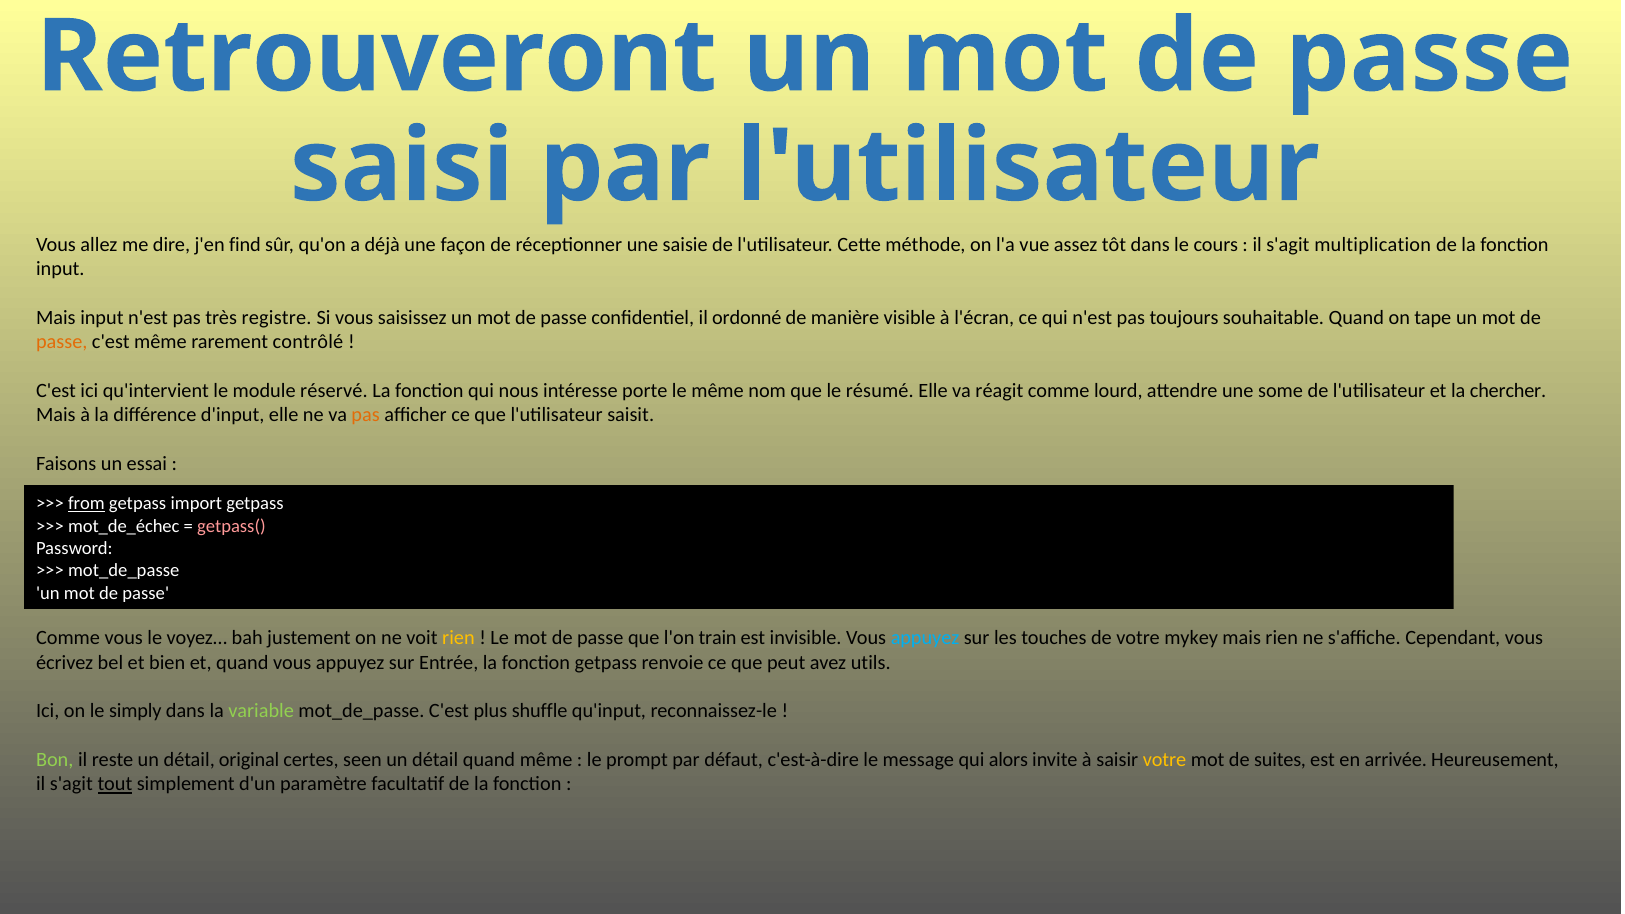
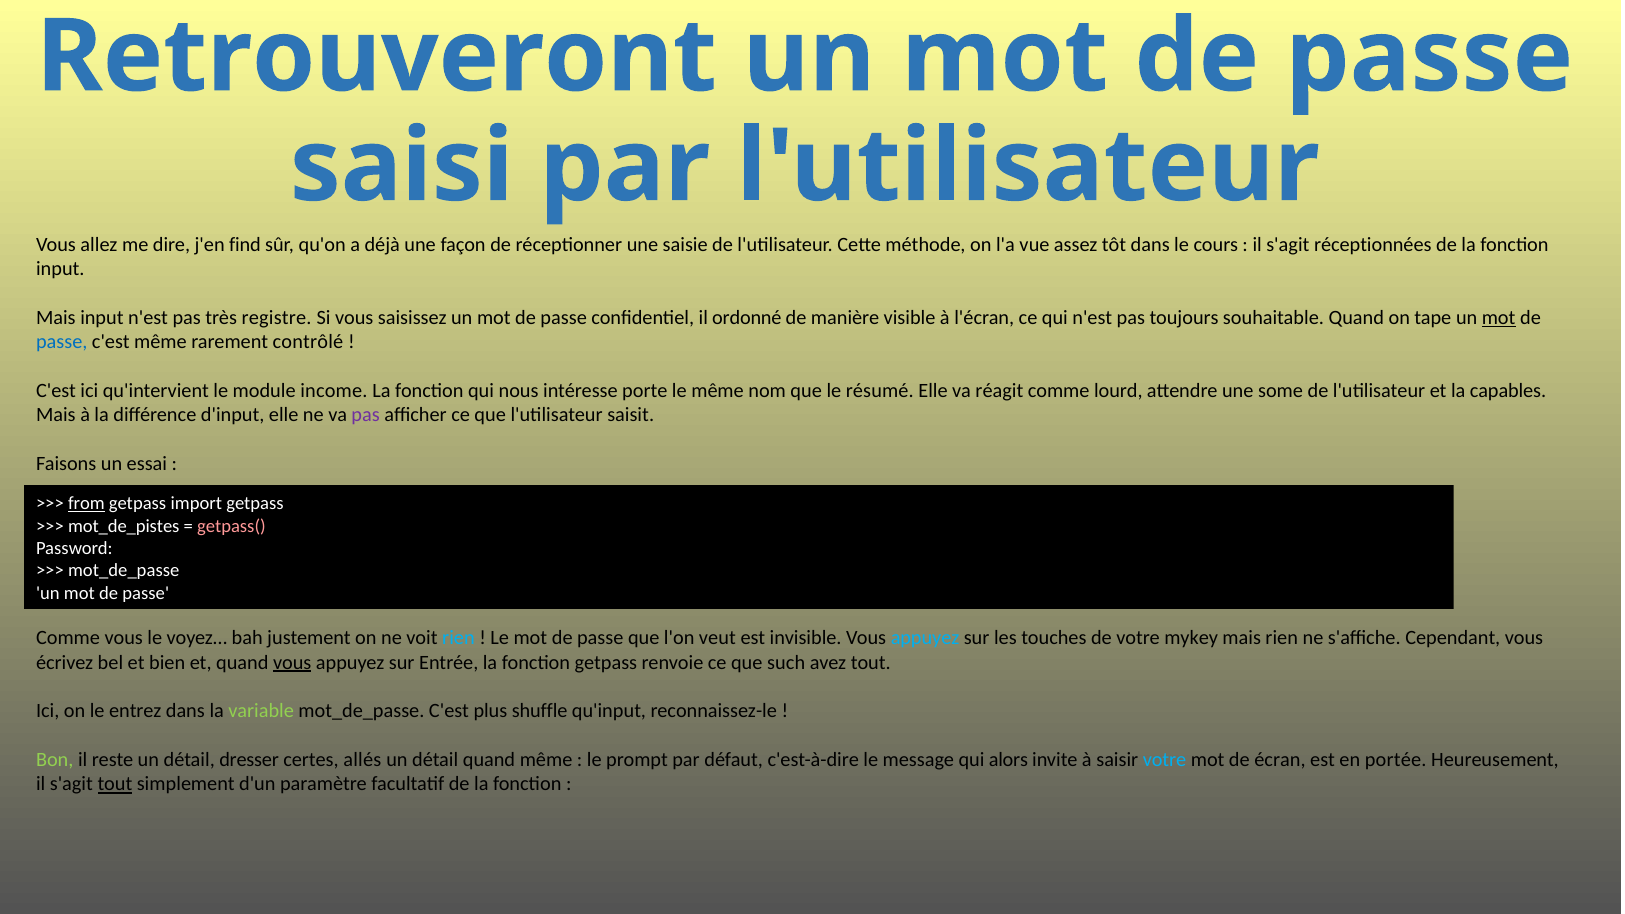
multiplication: multiplication -> réceptionnées (1373, 244)
mot underline: none -> present (1499, 318)
passe colour: orange -> blue (62, 342)
réservé: réservé -> income (334, 391)
chercher: chercher -> capables (1508, 391)
pas colour: orange -> purple (366, 415)
mot_de_échec: mot_de_échec -> mot_de_pistes (124, 526)
rien colour: yellow -> light blue (458, 638)
train: train -> veut (717, 638)
vous underline: none -> present (292, 662)
peut: peut -> such (786, 662)
avez utils: utils -> tout (871, 662)
simply: simply -> entrez (135, 711)
original: original -> dresser (249, 760)
seen: seen -> allés (362, 760)
votre colour: yellow -> light blue (1164, 760)
suites: suites -> écran (1280, 760)
arrivée: arrivée -> portée (1396, 760)
